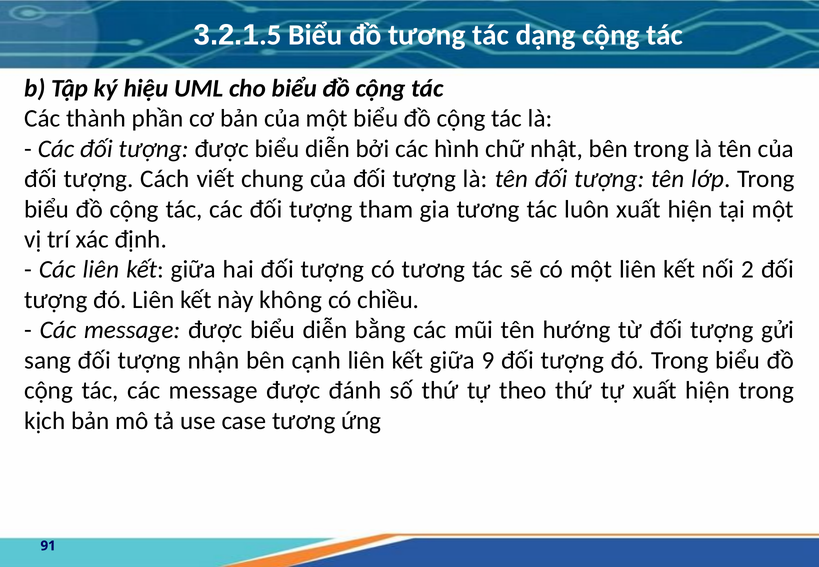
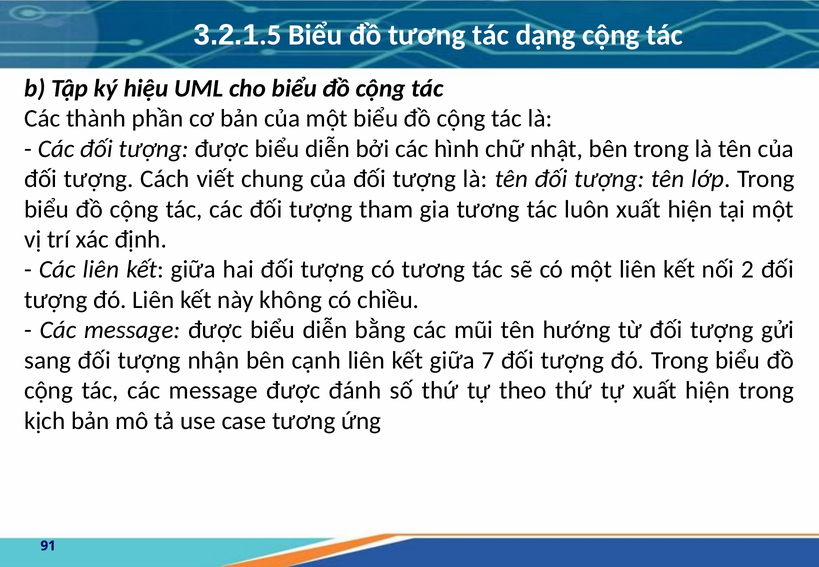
9: 9 -> 7 (488, 360)
